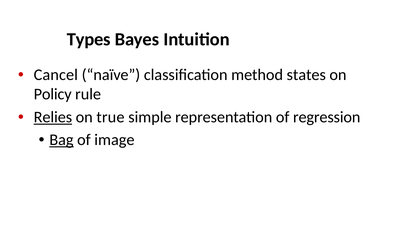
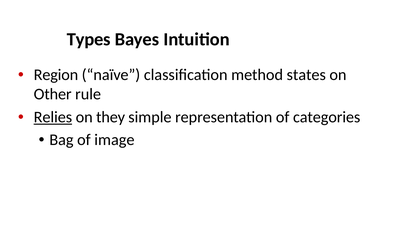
Cancel: Cancel -> Region (56, 75)
Policy: Policy -> Other (53, 94)
true: true -> they (111, 117)
regression: regression -> categories (327, 117)
Bag underline: present -> none (61, 140)
